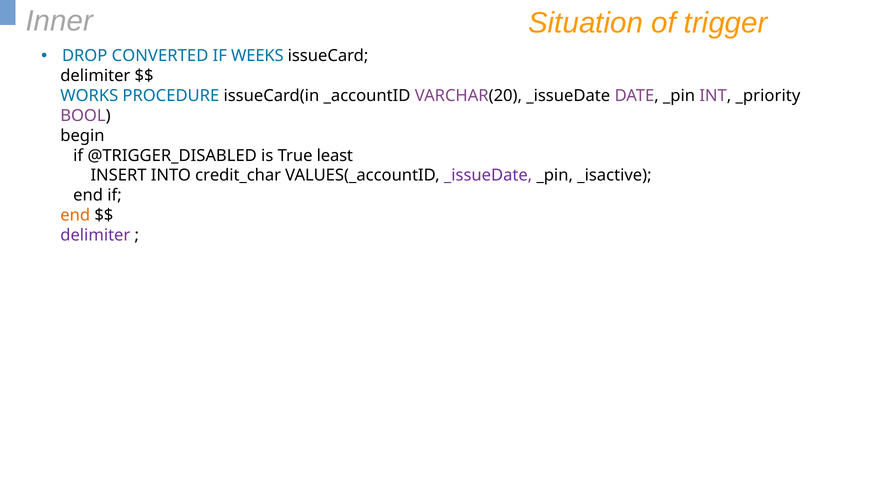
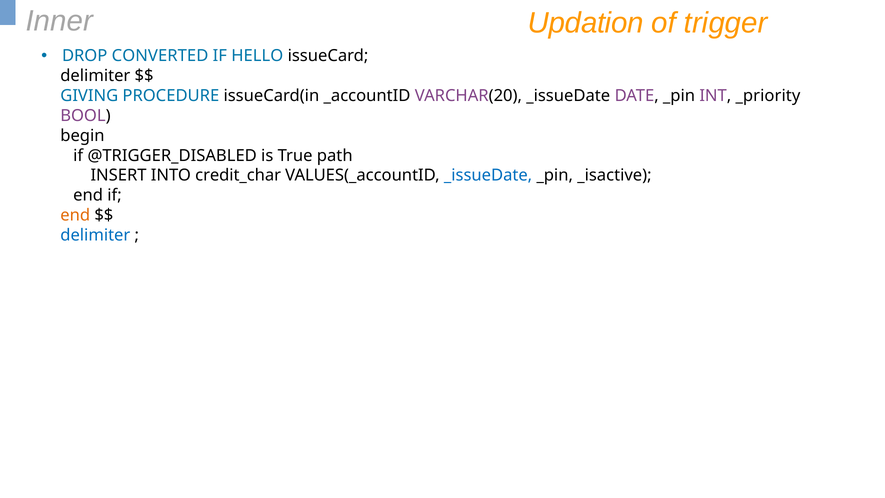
Situation: Situation -> Updation (586, 23)
WEEKS: WEEKS -> HELLO (257, 56)
WORKS: WORKS -> GIVING (89, 96)
least: least -> path (335, 155)
_issueDate colour: purple -> blue (488, 175)
delimiter colour: purple -> blue (95, 235)
